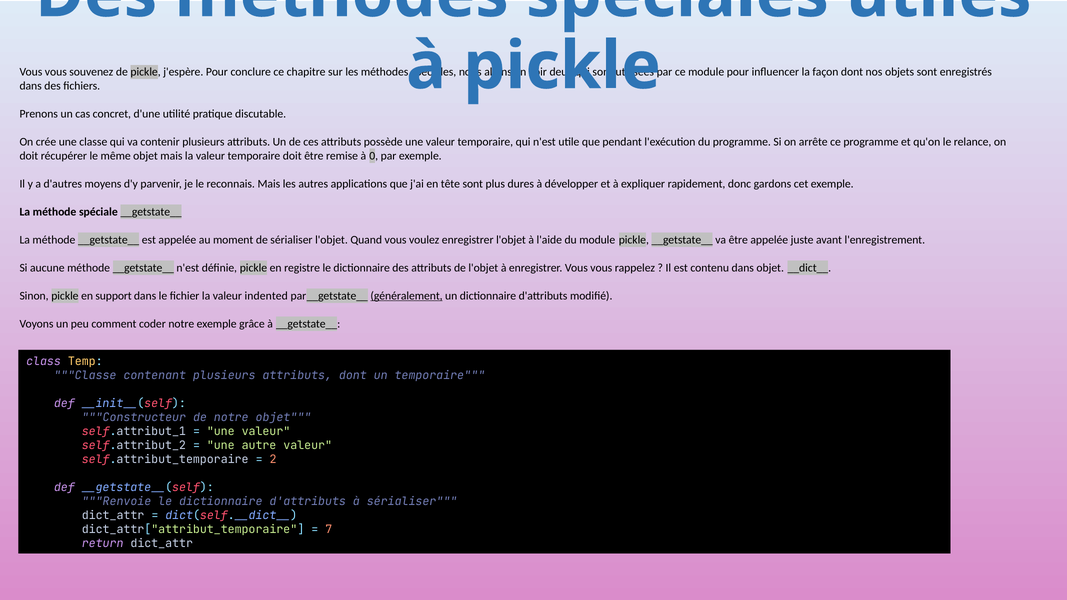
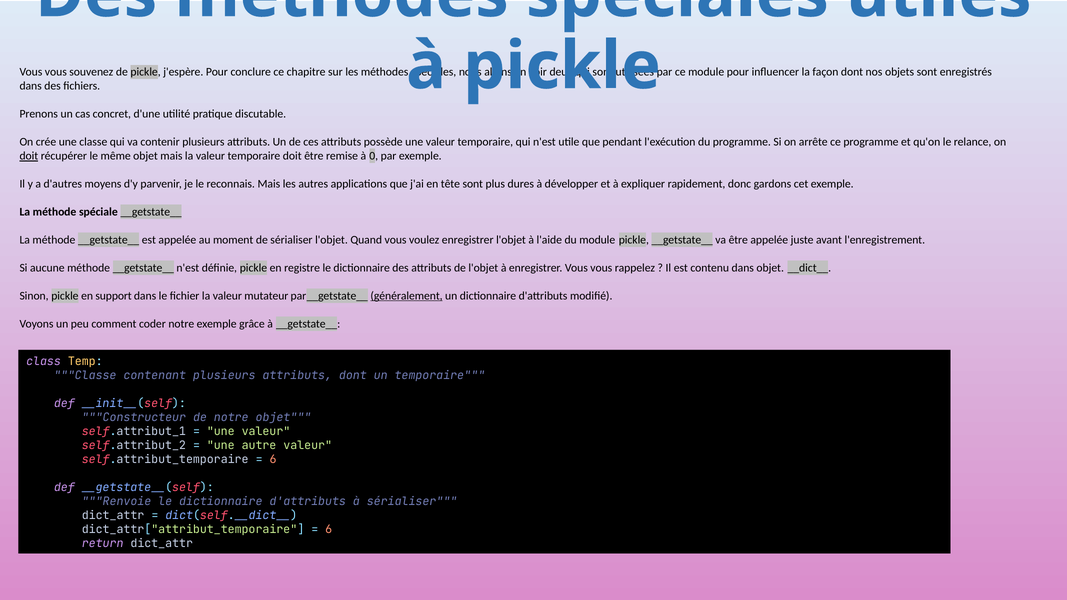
doit underline: none -> present (29, 156)
indented: indented -> mutateur (266, 296)
2: 2 -> 6 (273, 460)
7: 7 -> 6 (329, 529)
